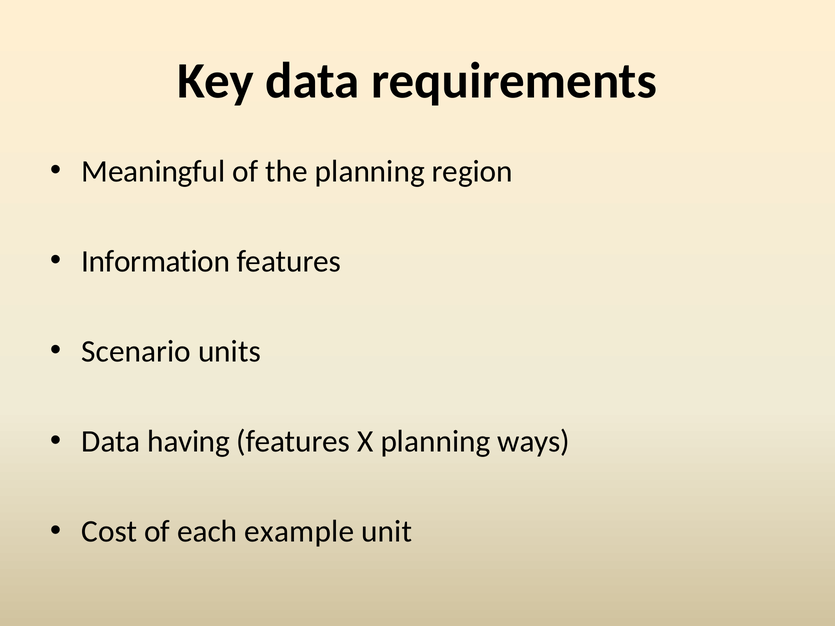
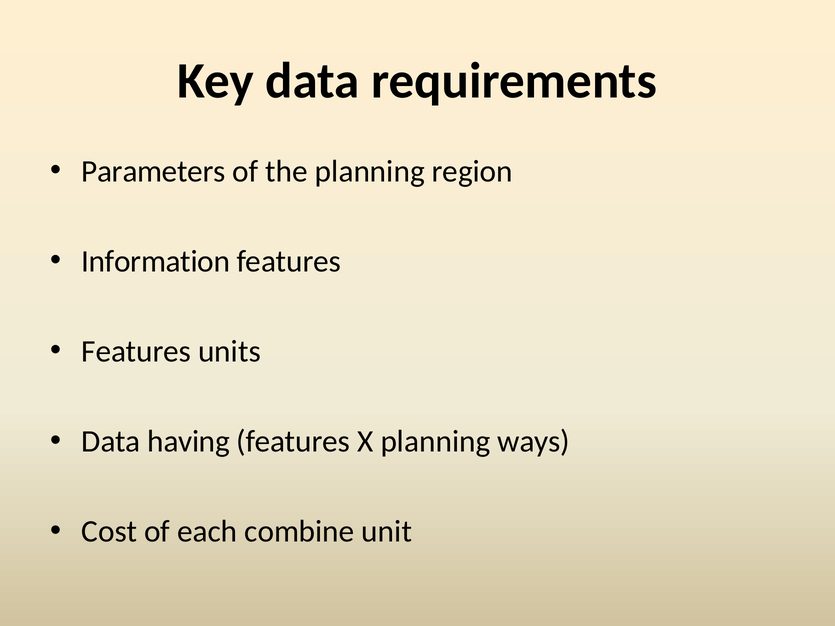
Meaningful: Meaningful -> Parameters (153, 171)
Scenario: Scenario -> Features (136, 351)
example: example -> combine (299, 532)
